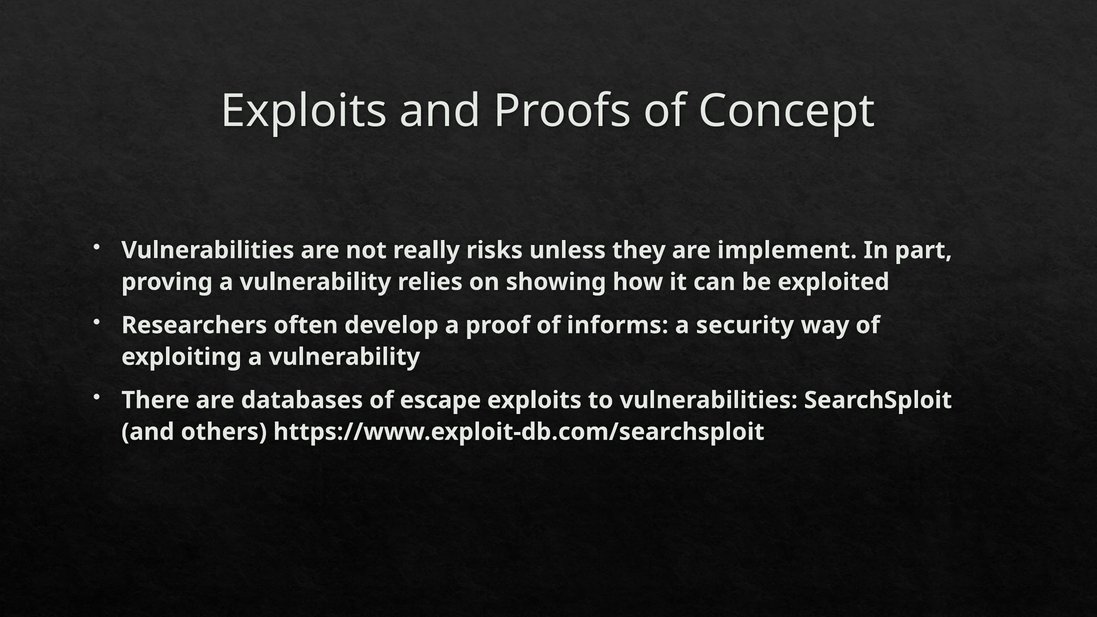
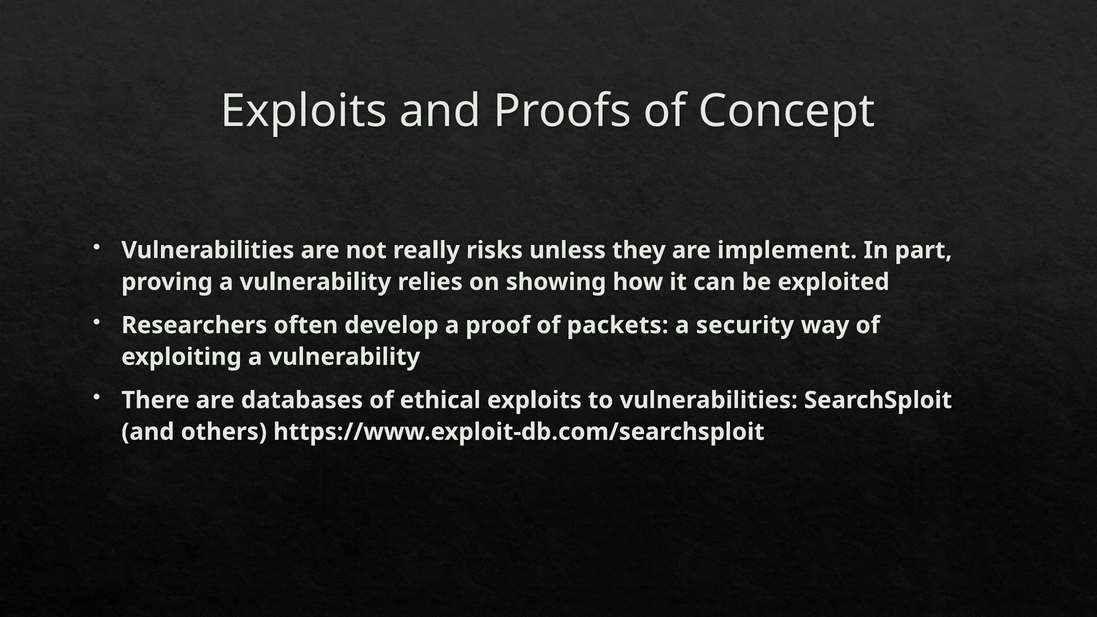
informs: informs -> packets (618, 325)
escape: escape -> ethical (440, 400)
